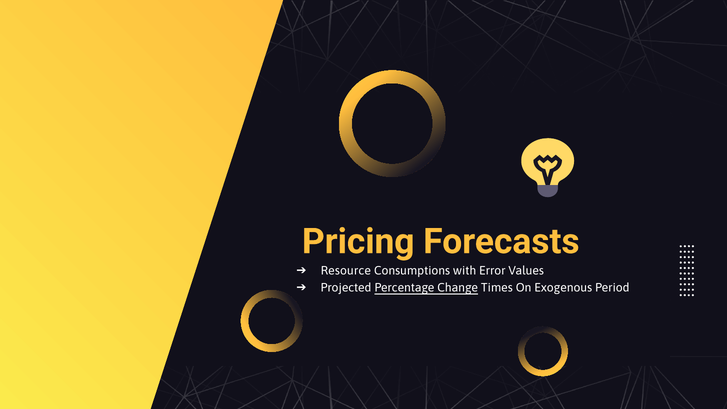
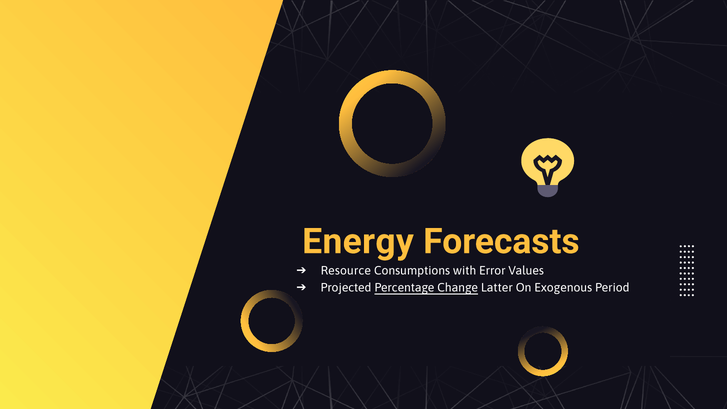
Pricing: Pricing -> Energy (358, 241)
Times: Times -> Latter (497, 287)
